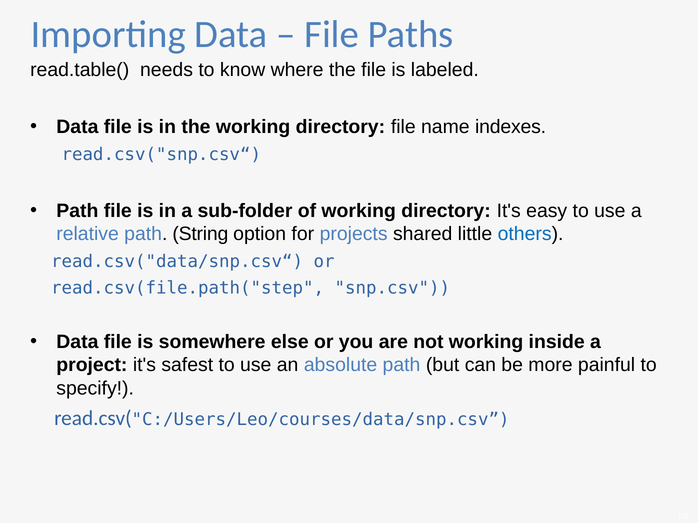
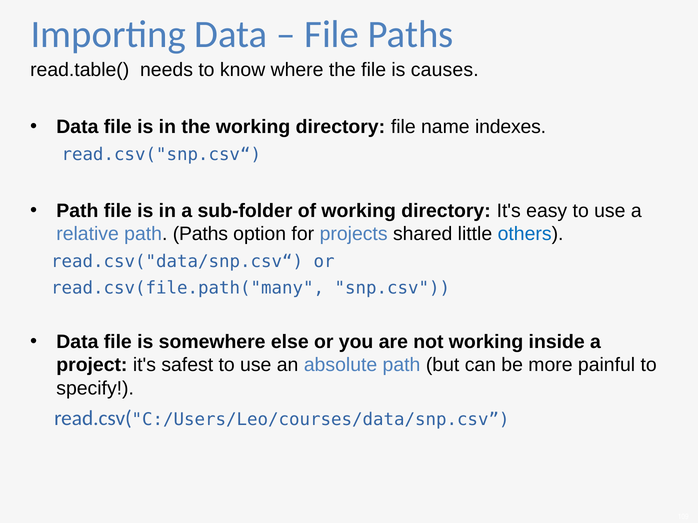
labeled: labeled -> causes (445, 70)
path String: String -> Paths (200, 234)
read.csv(file.path("step: read.csv(file.path("step -> read.csv(file.path("many (188, 288)
